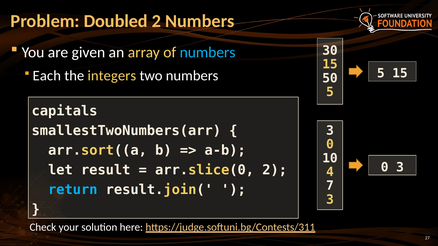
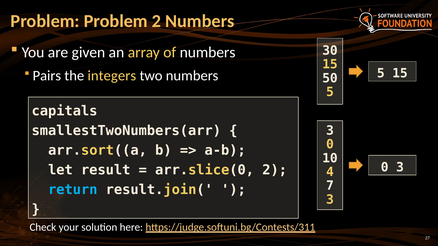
Problem Doubled: Doubled -> Problem (116, 21)
numbers colour: light blue -> white (208, 52)
Each: Each -> Pairs (47, 76)
